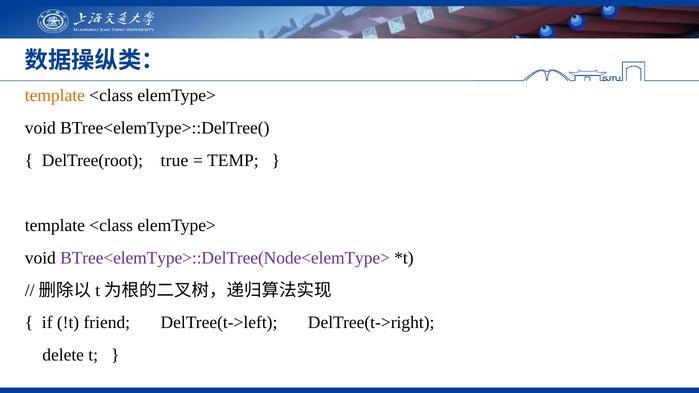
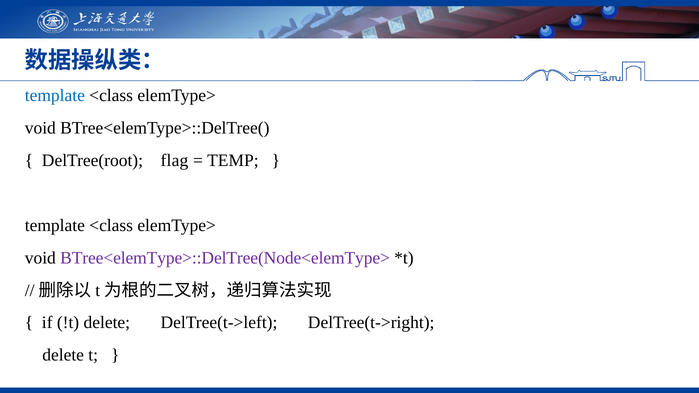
template colour: orange -> blue (55, 96)
true: true -> flag (174, 161)
!t friend: friend -> delete (107, 323)
